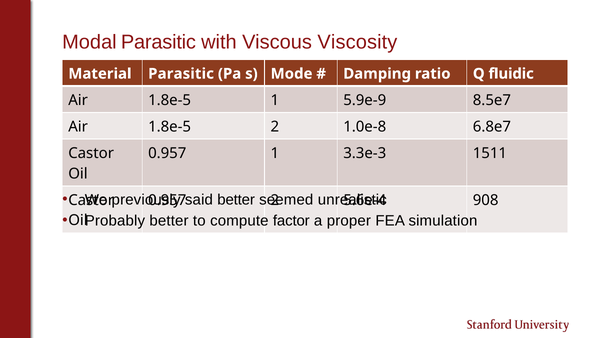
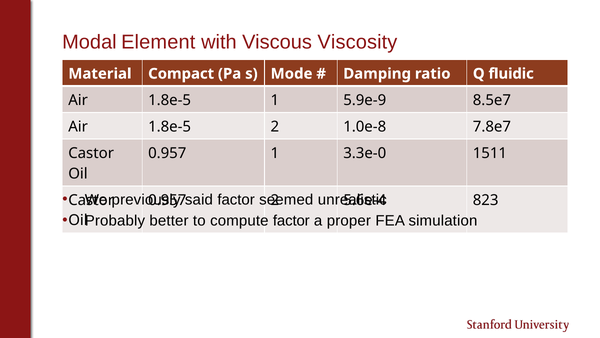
Modal Parasitic: Parasitic -> Element (158, 42)
Material Parasitic: Parasitic -> Compact (181, 74)
6.8e7: 6.8e7 -> 7.8e7 (492, 126)
3.3e-3: 3.3e-3 -> 3.3e-0 (365, 153)
said better: better -> factor (236, 199)
908: 908 -> 823 (486, 200)
